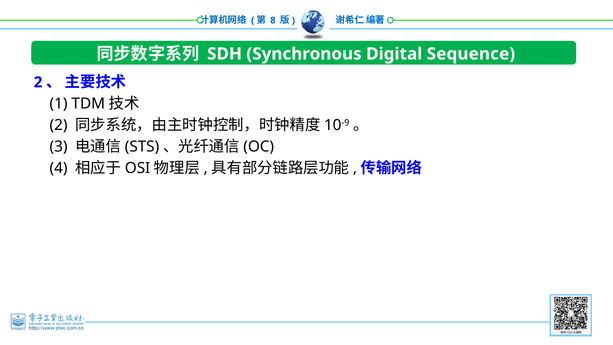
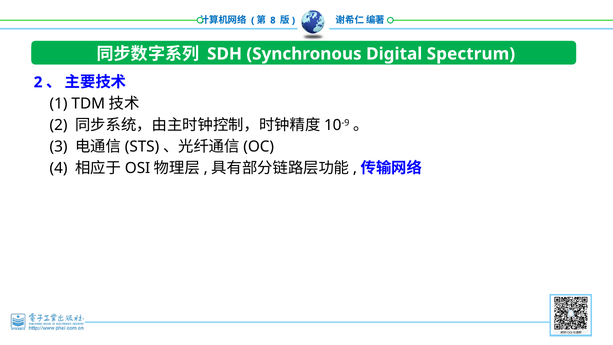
Sequence: Sequence -> Spectrum (471, 54)
